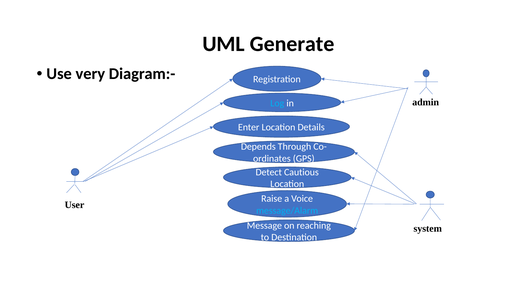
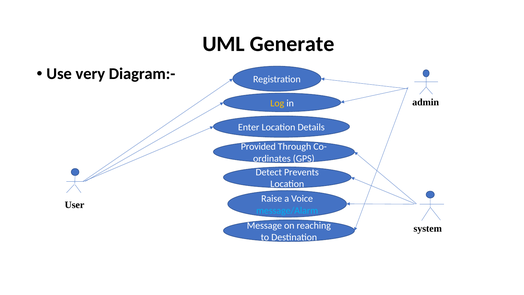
Log colour: light blue -> yellow (277, 103)
Depends: Depends -> Provided (258, 146)
Cautious: Cautious -> Prevents (301, 172)
